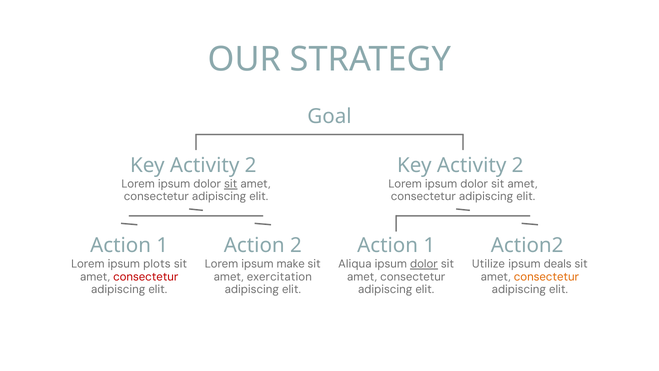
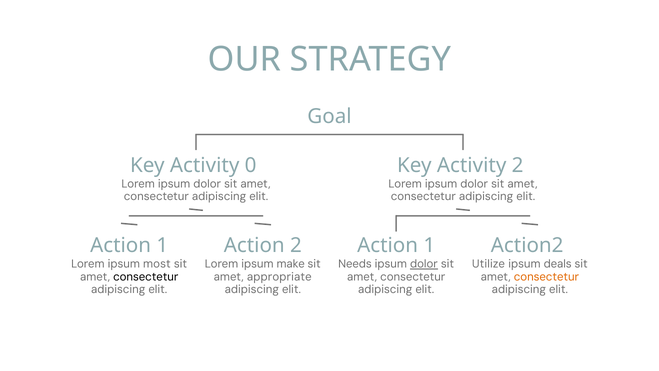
2: 2 -> 0 (251, 165)
sit underline: present -> none (231, 184)
plots: plots -> most (157, 264)
Aliqua: Aliqua -> Needs (355, 264)
consectetur colour: red -> black (146, 277)
exercitation: exercitation -> appropriate (279, 277)
